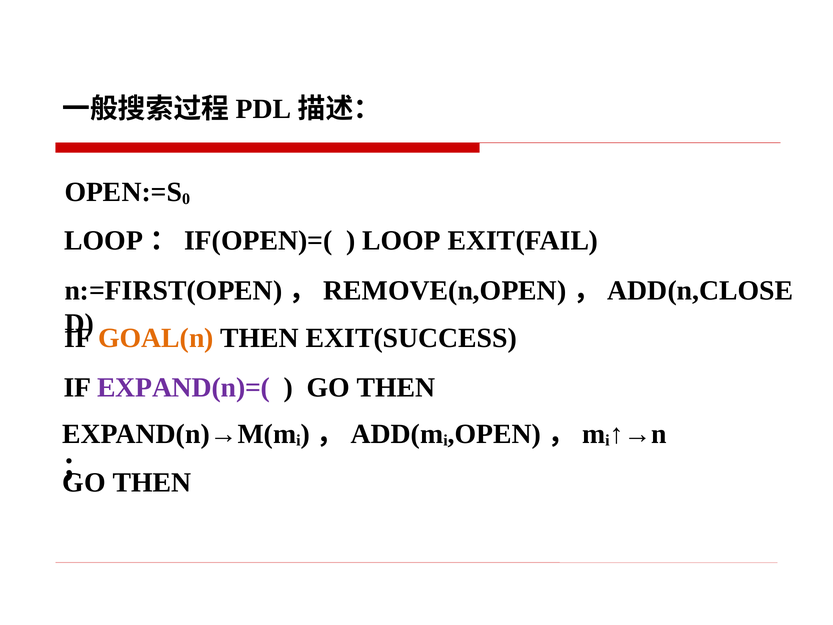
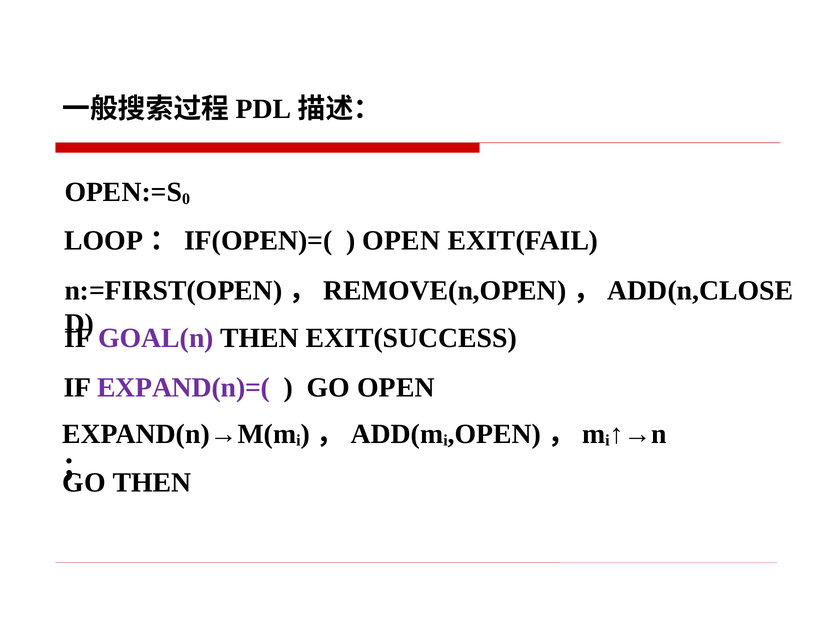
LOOP: LOOP -> OPEN (401, 241)
GOAL(n colour: orange -> purple (156, 338)
THEN: THEN -> OPEN (396, 387)
